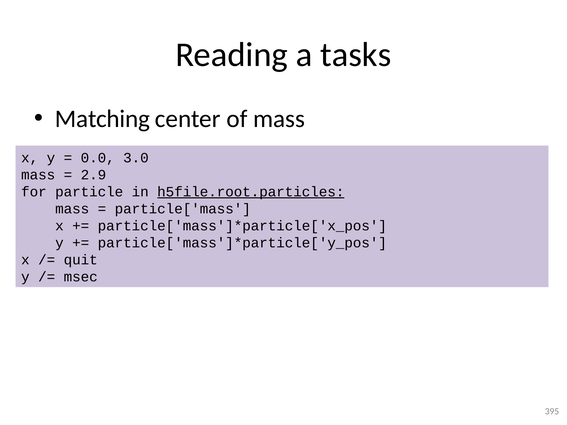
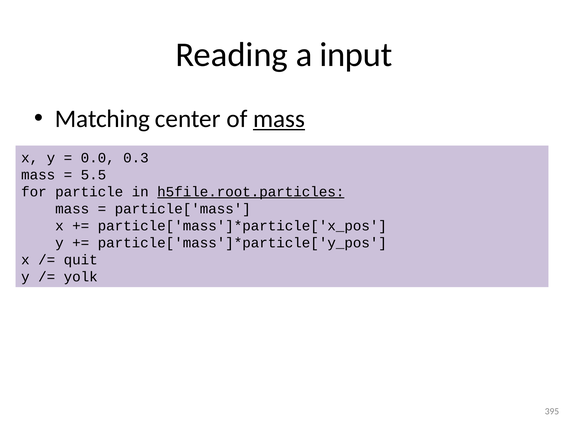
tasks: tasks -> input (356, 55)
mass underline: none -> present (279, 119)
3.0: 3.0 -> 0.3 (136, 158)
2.9: 2.9 -> 5.5 (93, 175)
msec: msec -> yolk (81, 277)
